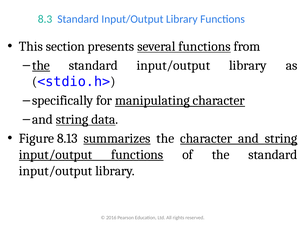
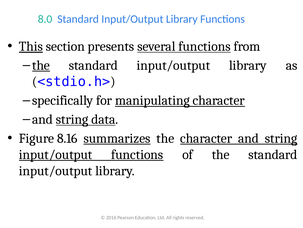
8.3: 8.3 -> 8.0 (45, 19)
This underline: none -> present (31, 46)
8.13: 8.13 -> 8.16 (67, 138)
